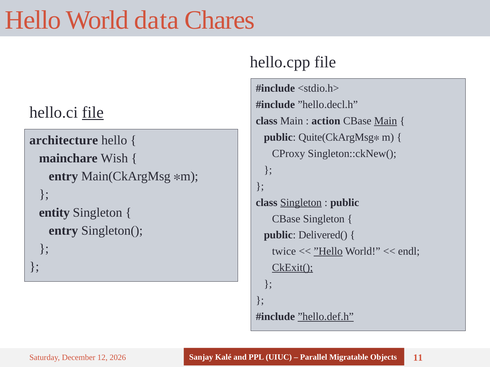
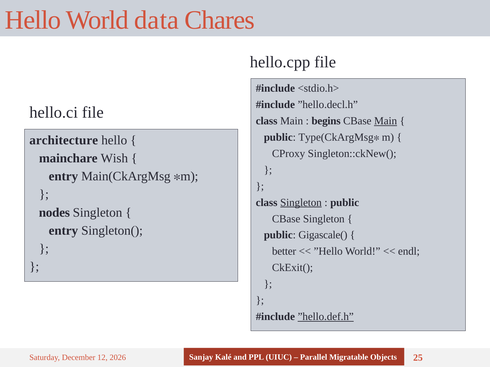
file underline: present -> none (93, 113)
action: action -> begins (326, 121)
Quite(CkArgMsg: Quite(CkArgMsg -> Type(CkArgMsg (336, 137)
entity: entity -> nodes (54, 213)
Delivered(: Delivered( -> Gigascale( (323, 235)
twice: twice -> better (284, 252)
”Hello underline: present -> none (328, 252)
CkExit( underline: present -> none (292, 268)
11: 11 -> 25 (418, 358)
